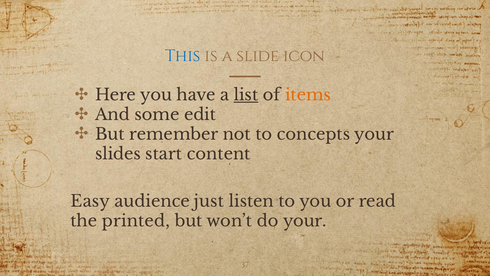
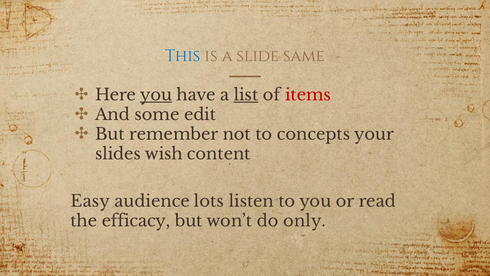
icon: icon -> same (304, 56)
you underline: none -> present (156, 95)
items colour: orange -> red (308, 95)
start: start -> wish (164, 154)
just: just -> lots (209, 201)
printed: printed -> efficacy (136, 221)
do your: your -> only (305, 221)
